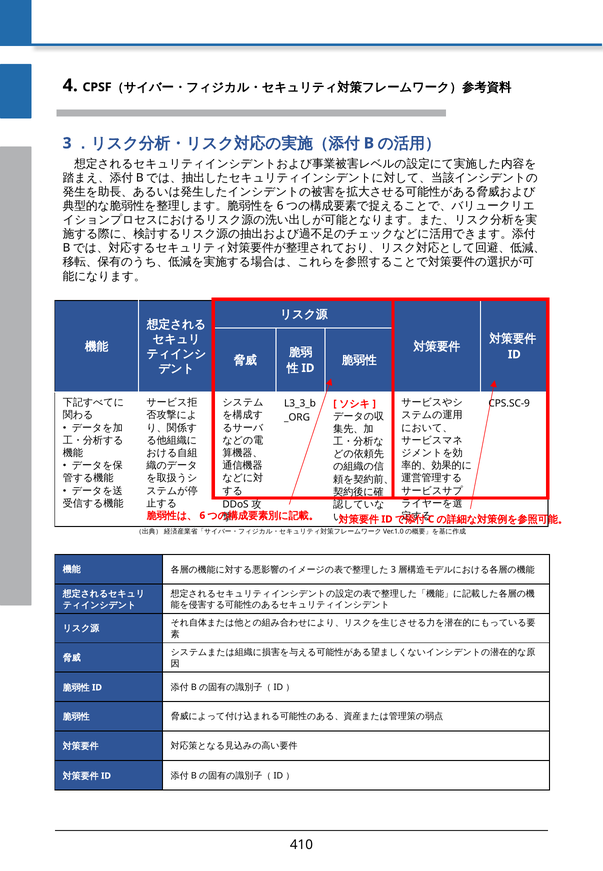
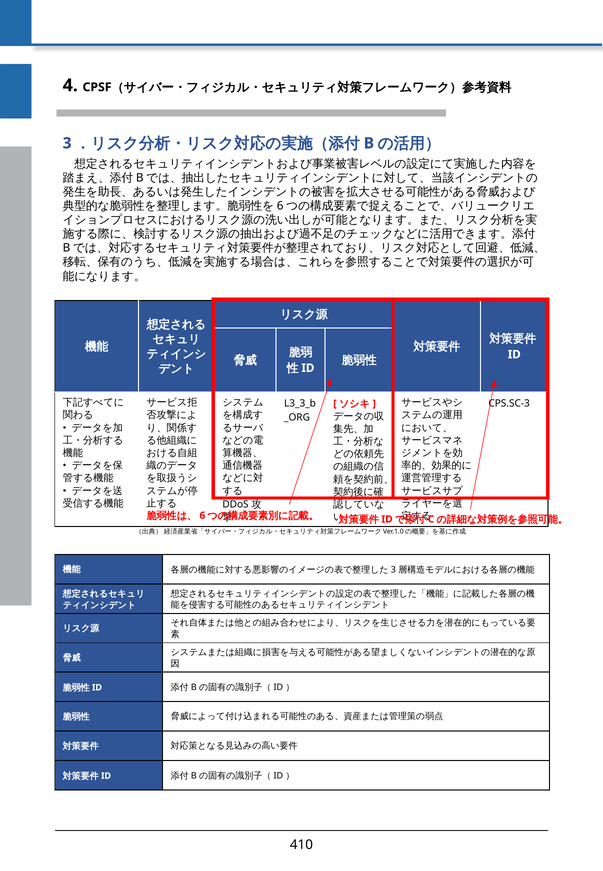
CPS.SC-9: CPS.SC-9 -> CPS.SC-3 (509, 404)
